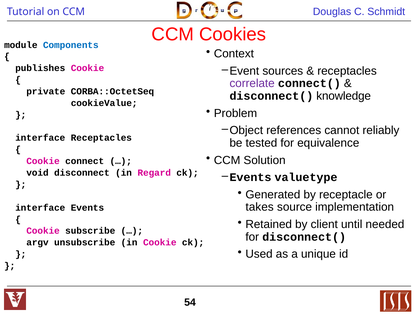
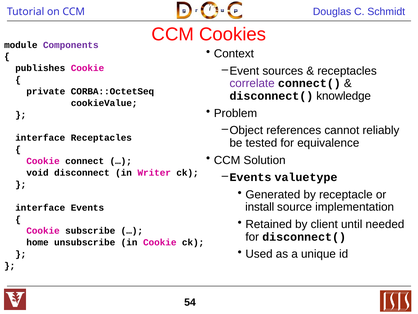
Components colour: blue -> purple (71, 45)
Regard: Regard -> Writer (154, 173)
takes: takes -> install (260, 207)
argv: argv -> home (38, 242)
